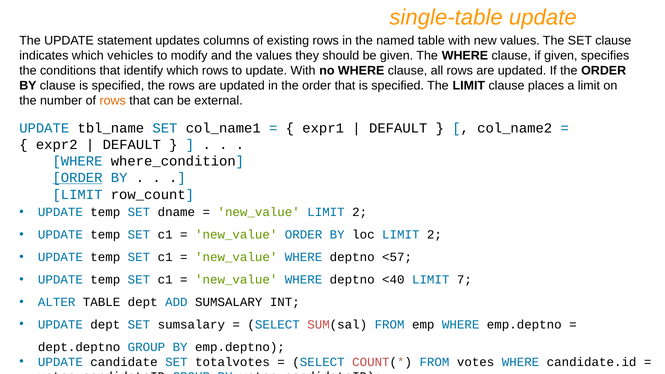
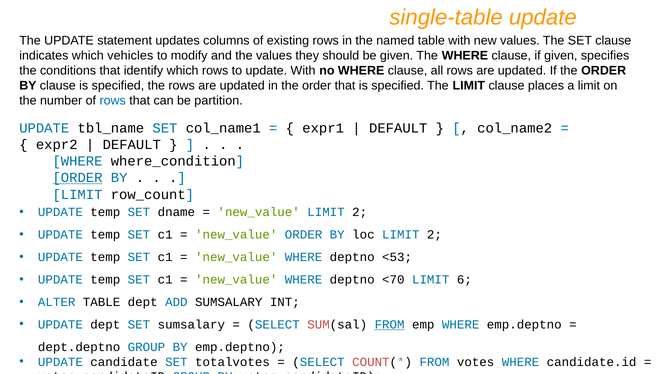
rows colour: orange -> blue (113, 101)
external: external -> partition (219, 101)
<57: <57 -> <53 (397, 257)
<40: <40 -> <70 (393, 280)
7: 7 -> 6 (464, 280)
FROM underline: none -> present (390, 325)
